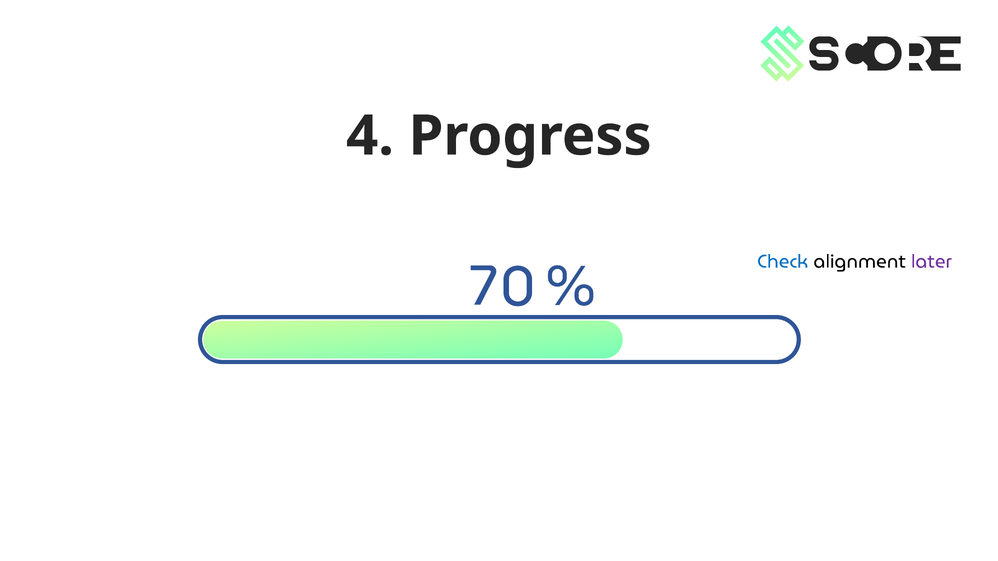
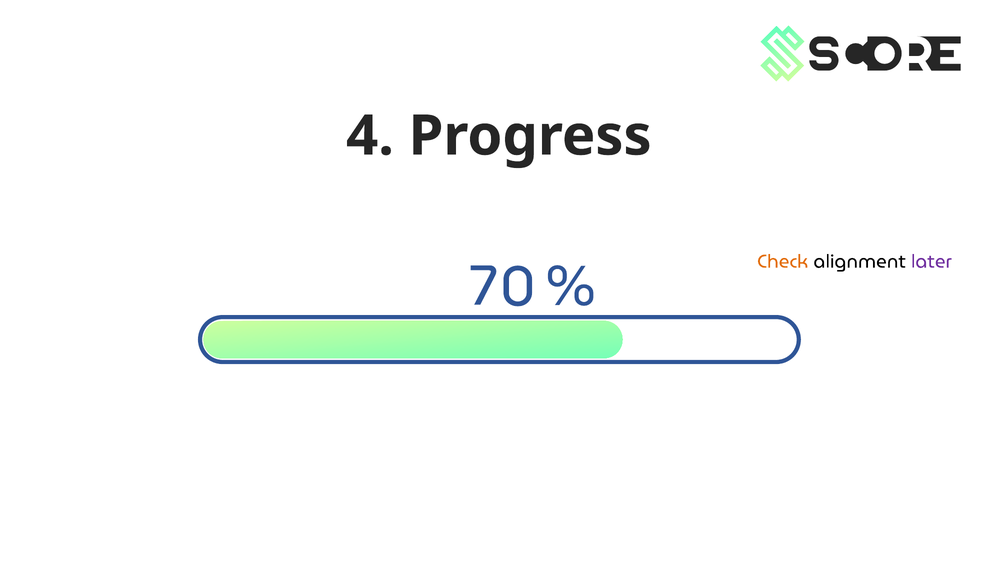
Check colour: blue -> orange (783, 262)
